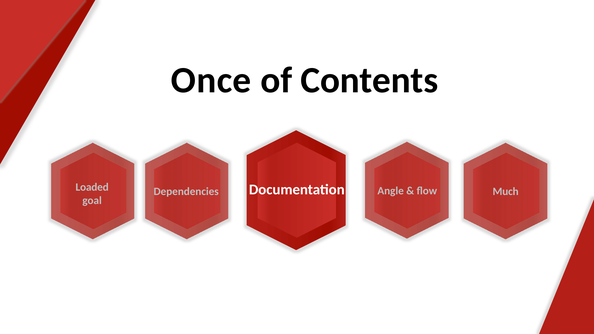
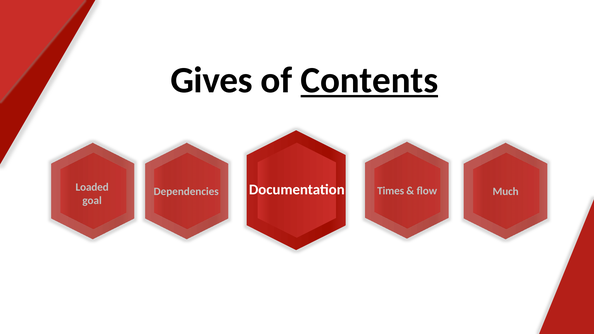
Once: Once -> Gives (212, 80)
Contents underline: none -> present (369, 80)
Angle: Angle -> Times (391, 191)
